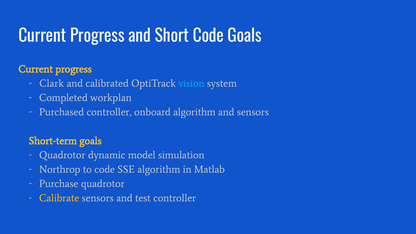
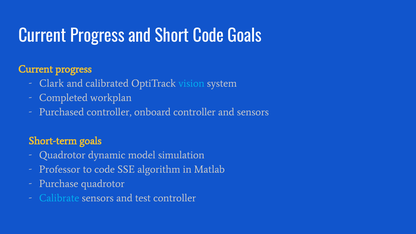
onboard algorithm: algorithm -> controller (194, 112)
Northrop: Northrop -> Professor (60, 169)
Calibrate colour: yellow -> light blue (59, 198)
